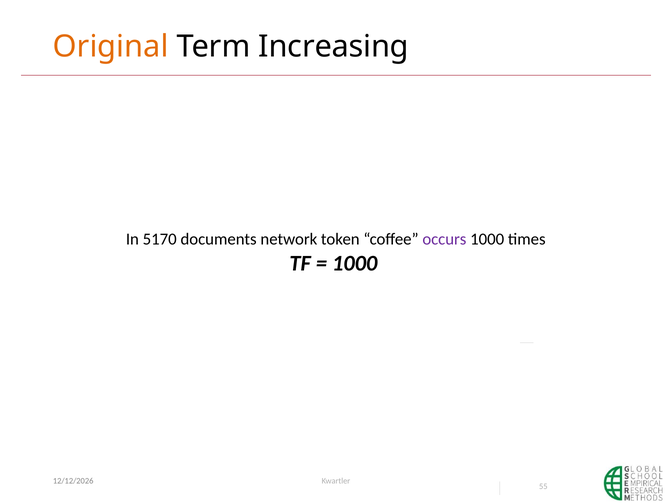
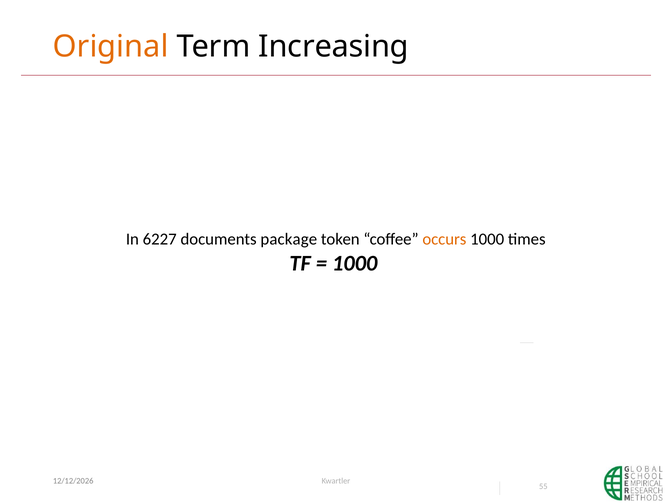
5170: 5170 -> 6227 (160, 239)
network: network -> package (289, 239)
occurs colour: purple -> orange (444, 239)
